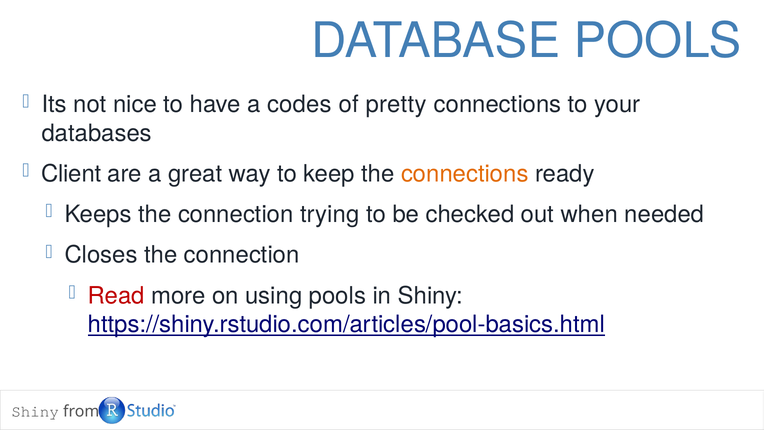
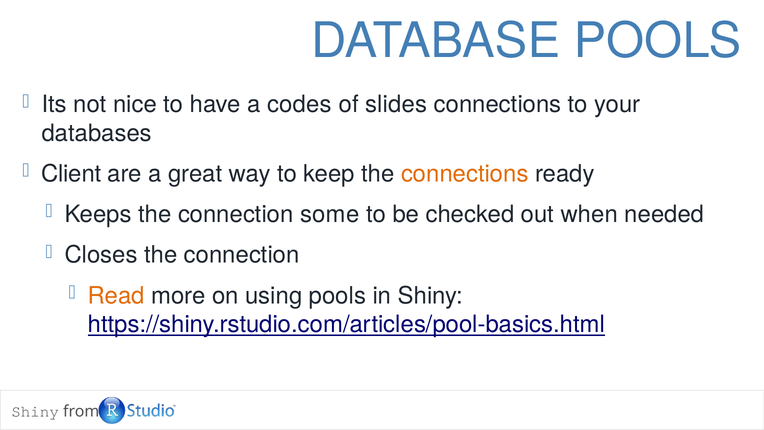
pretty: pretty -> slides (396, 104)
trying: trying -> some (330, 214)
Read colour: red -> orange (116, 295)
